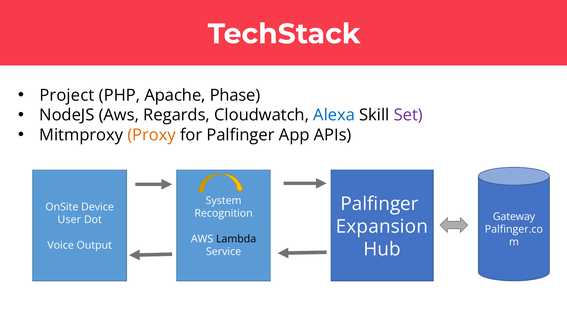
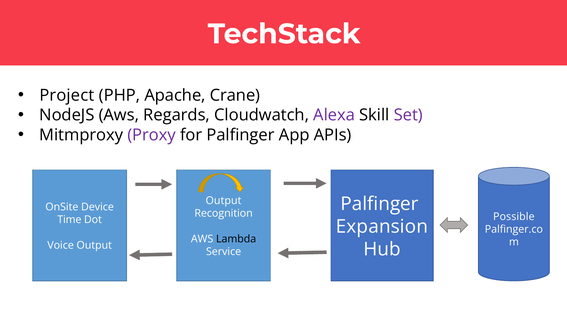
Phase: Phase -> Crane (235, 95)
Alexa colour: blue -> purple (334, 115)
Proxy colour: orange -> purple (152, 135)
System: System -> Output (224, 201)
Gateway: Gateway -> Possible (514, 217)
User: User -> Time (69, 220)
